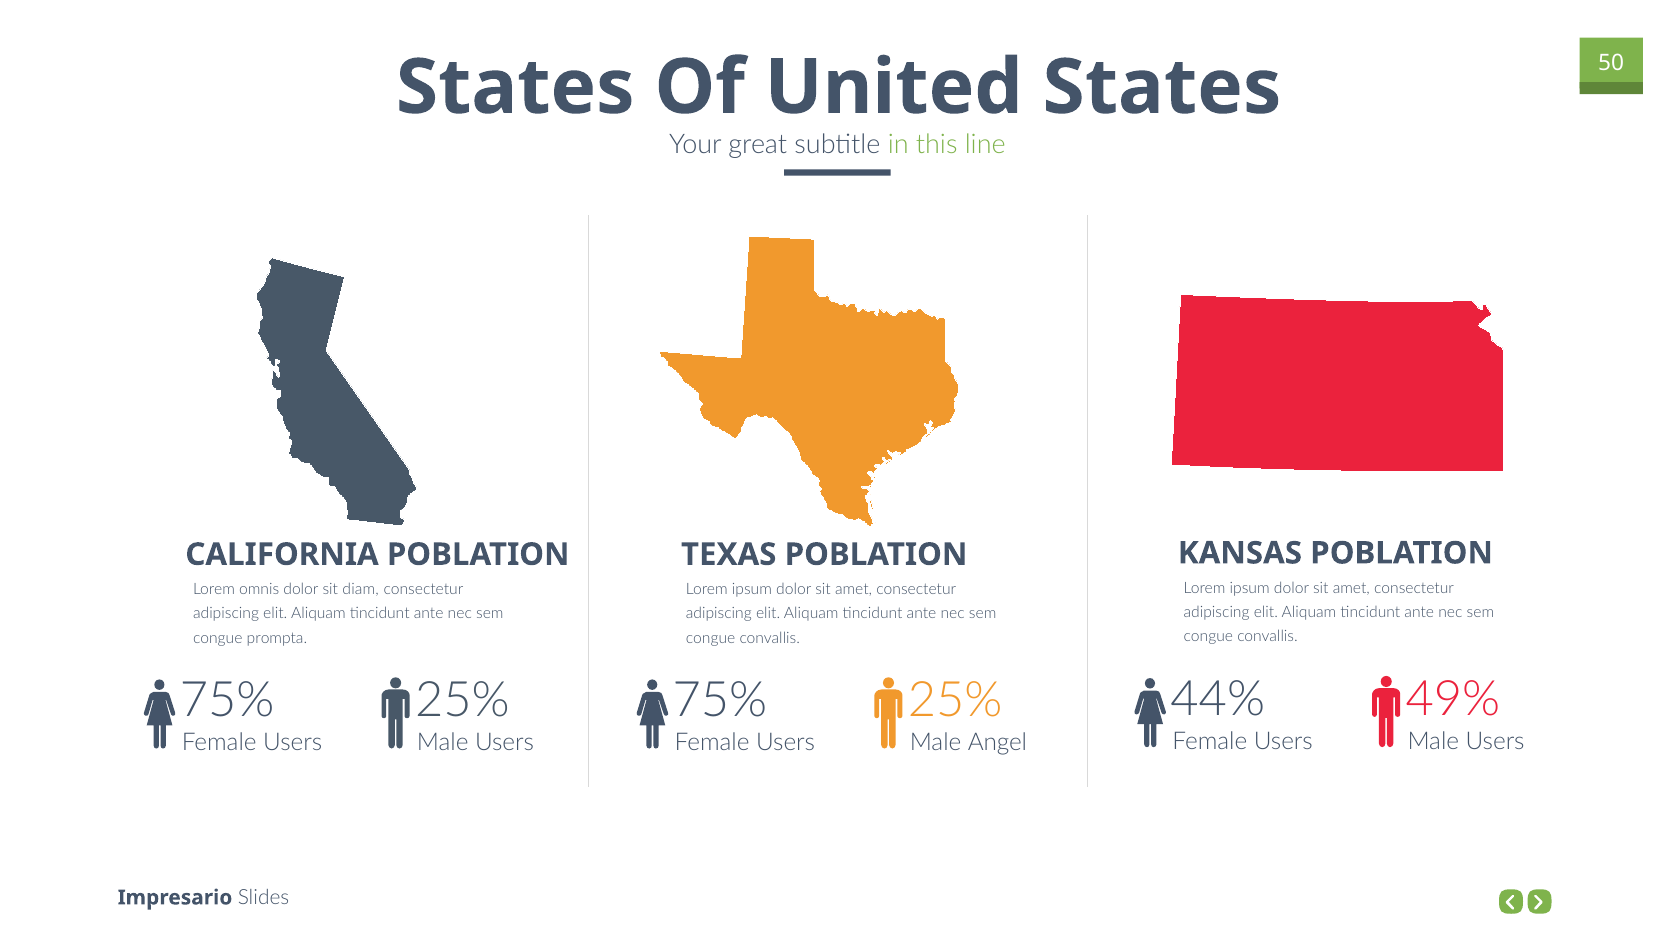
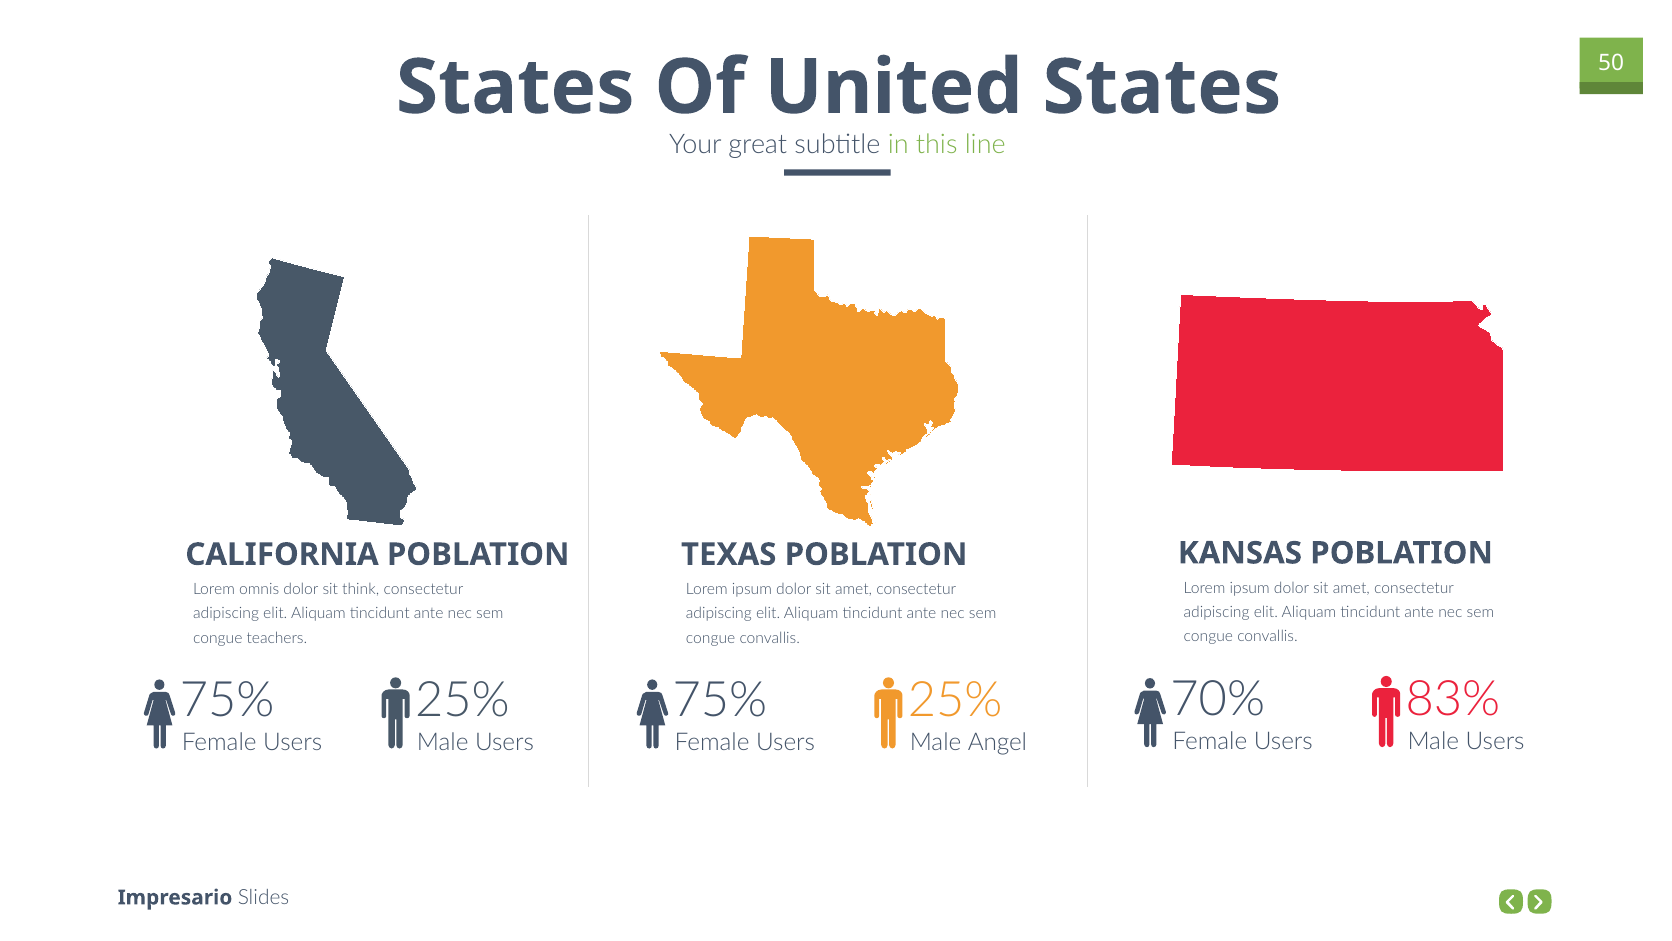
diam: diam -> think (361, 589)
prompta: prompta -> teachers (277, 638)
44%: 44% -> 70% (1218, 699)
49%: 49% -> 83% (1453, 699)
